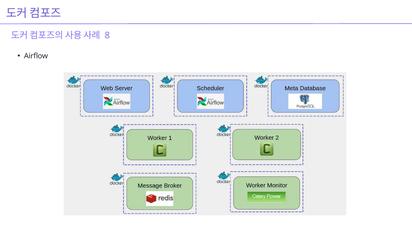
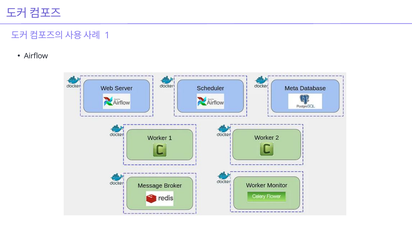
8: 8 -> 1 (107, 36)
